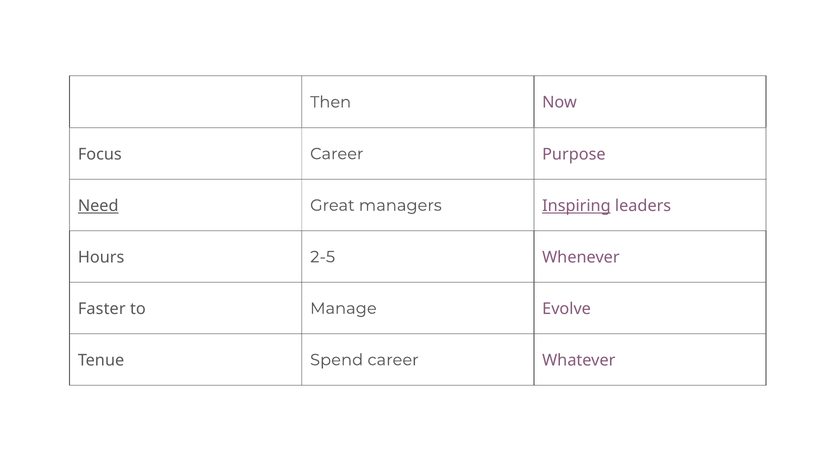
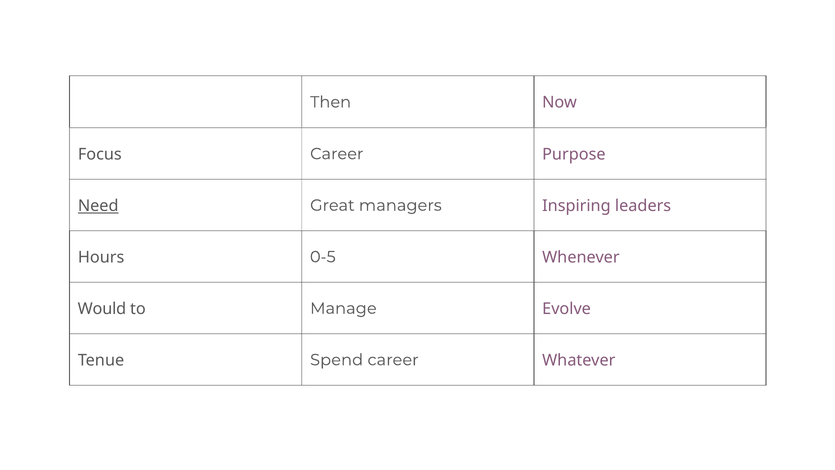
Inspiring underline: present -> none (576, 206)
2-5: 2-5 -> 0-5 (323, 257)
Faster: Faster -> Would (102, 309)
